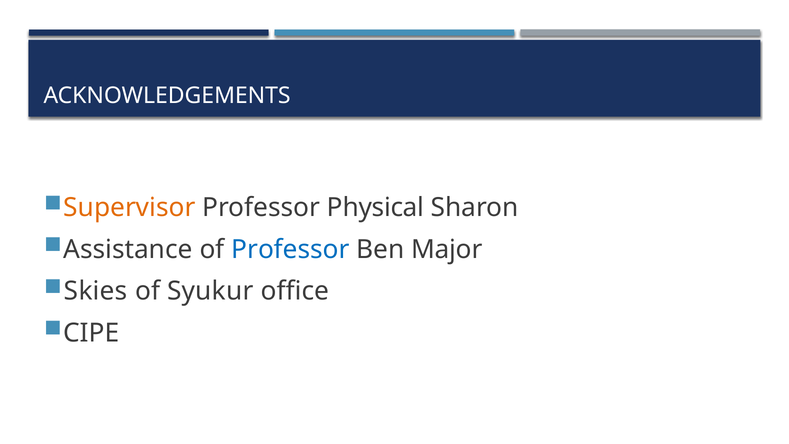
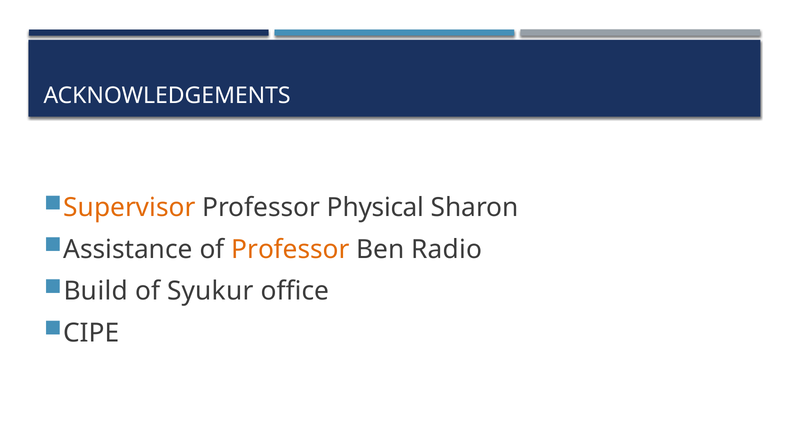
Professor colour: blue -> orange (290, 249)
Major: Major -> Radio (447, 249)
Skies: Skies -> Build (96, 291)
